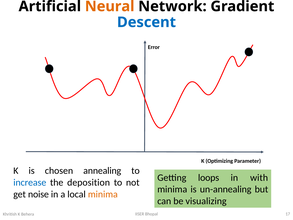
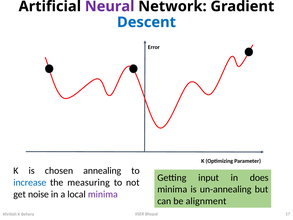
Neural colour: orange -> purple (110, 6)
loops: loops -> input (209, 177)
with: with -> does (259, 177)
deposition: deposition -> measuring (89, 182)
minima colour: orange -> purple (103, 194)
visualizing: visualizing -> alignment (206, 201)
